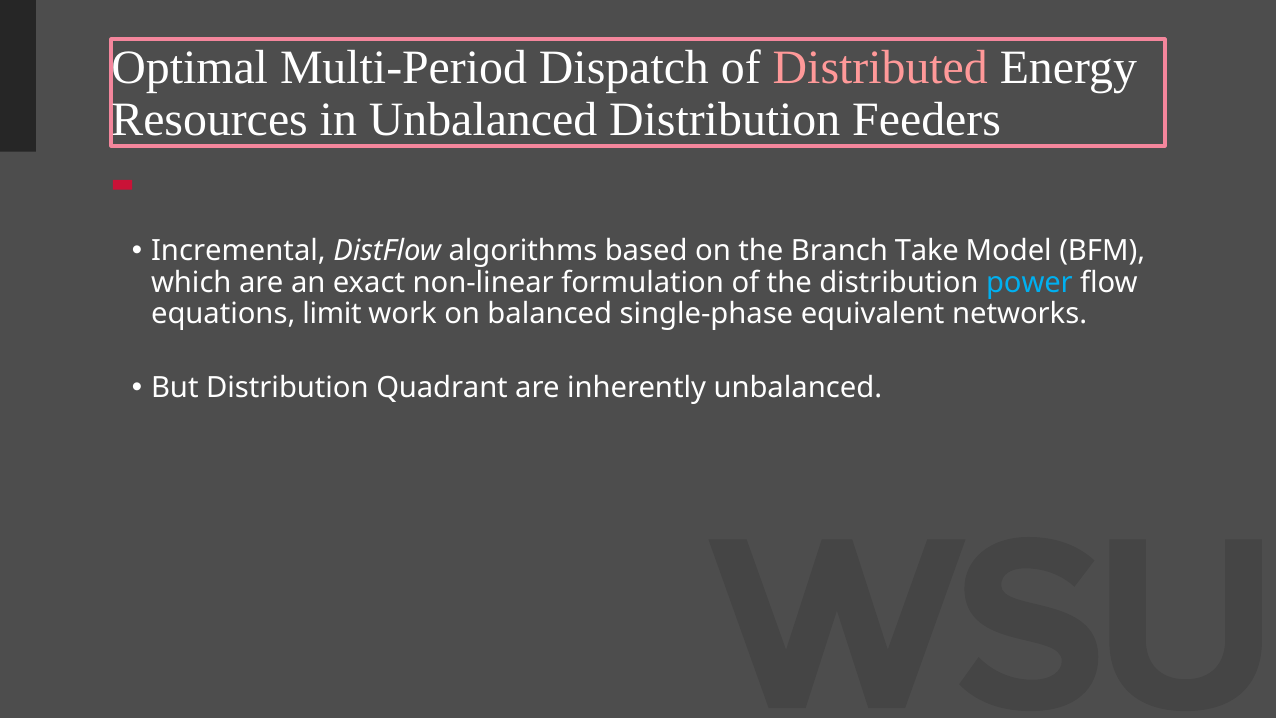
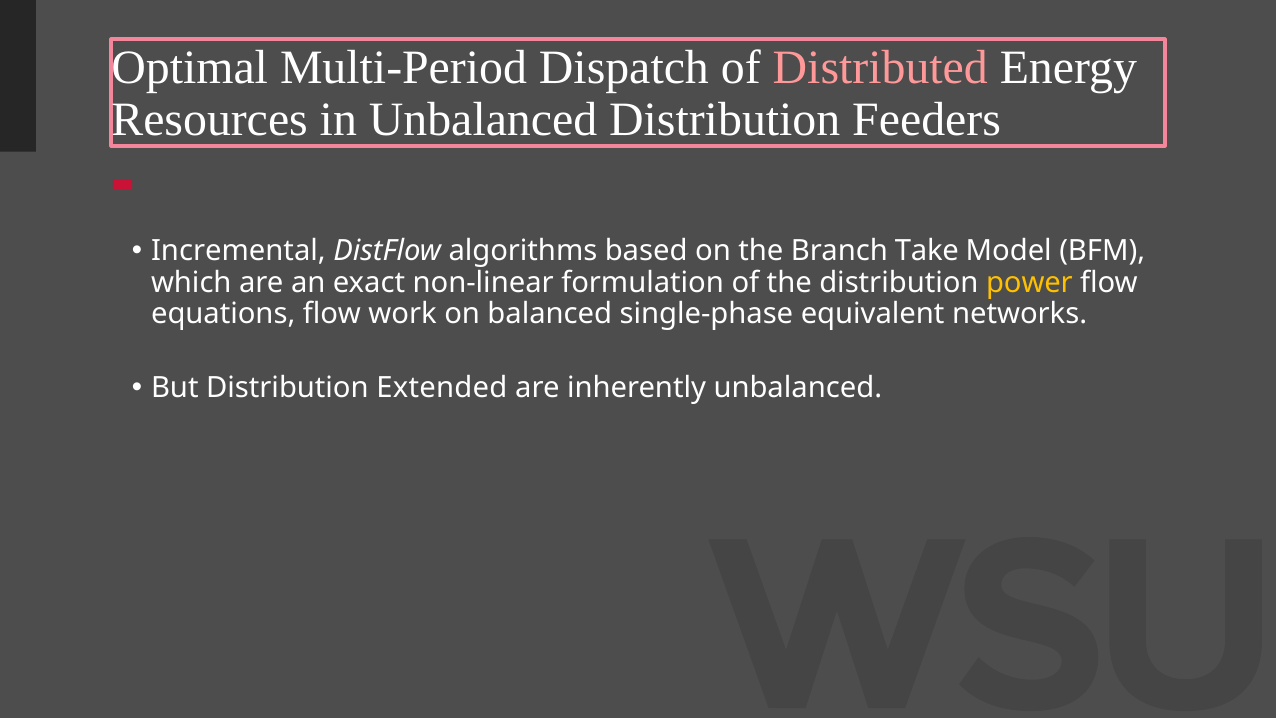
power colour: light blue -> yellow (1029, 282)
equations limit: limit -> flow (332, 314)
Quadrant: Quadrant -> Extended (442, 388)
